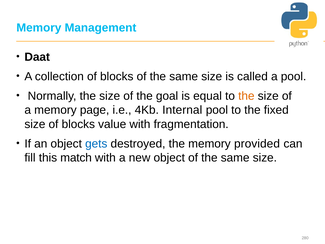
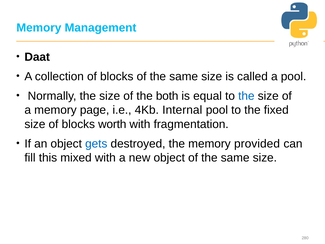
goal: goal -> both (167, 96)
the colour: orange -> blue (246, 96)
value: value -> worth (112, 124)
match: match -> mixed (76, 158)
